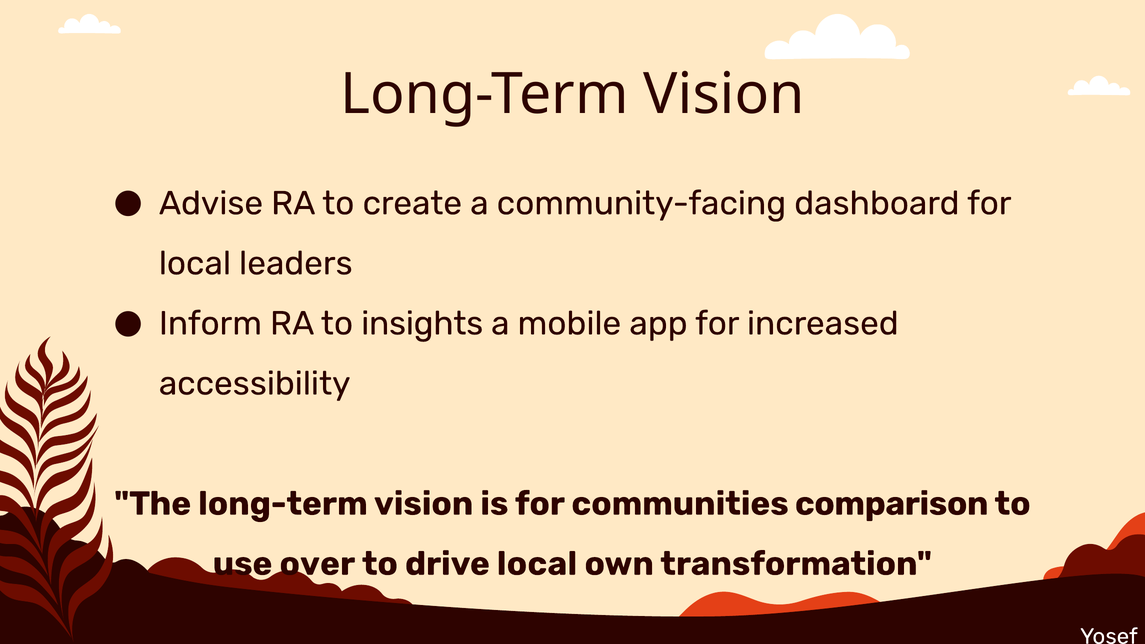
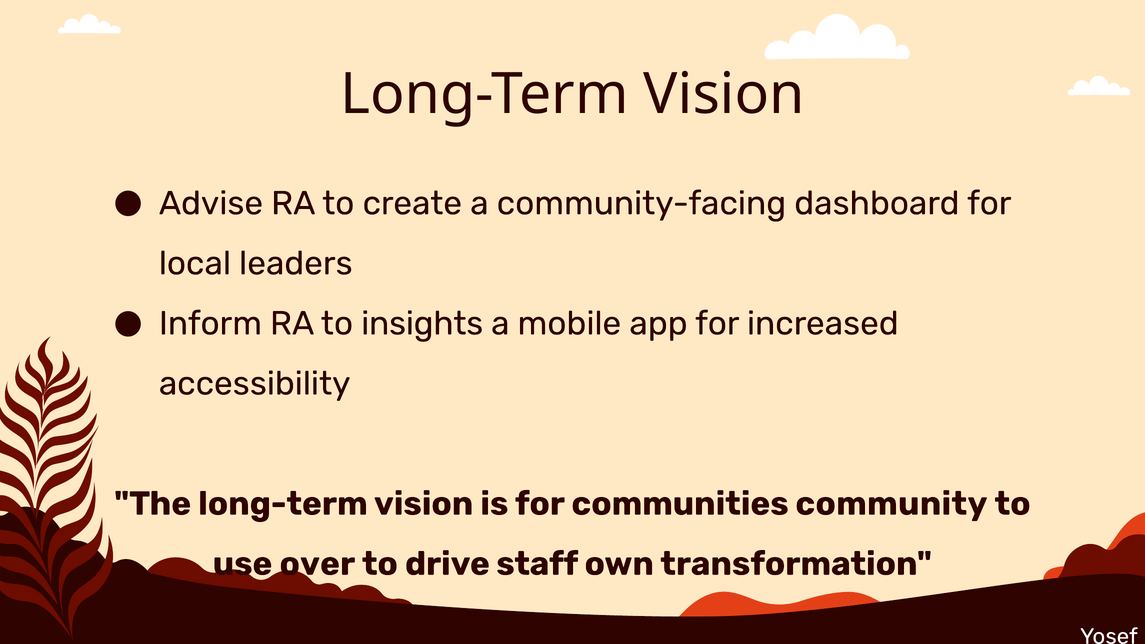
comparison: comparison -> community (891, 504)
drive local: local -> staff (537, 564)
